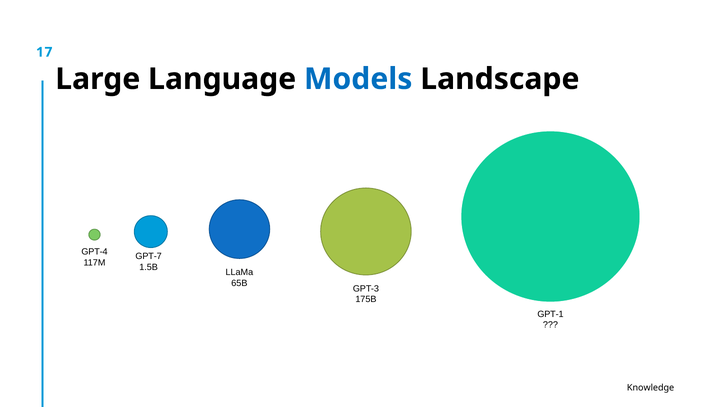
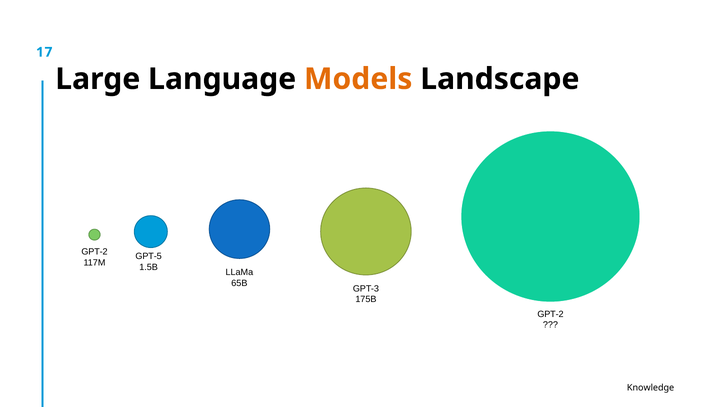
Models colour: blue -> orange (358, 79)
GPT-4: GPT-4 -> GPT-2 (95, 252)
GPT-7: GPT-7 -> GPT-5 (149, 256)
GPT-1: GPT-1 -> GPT-2 (551, 314)
